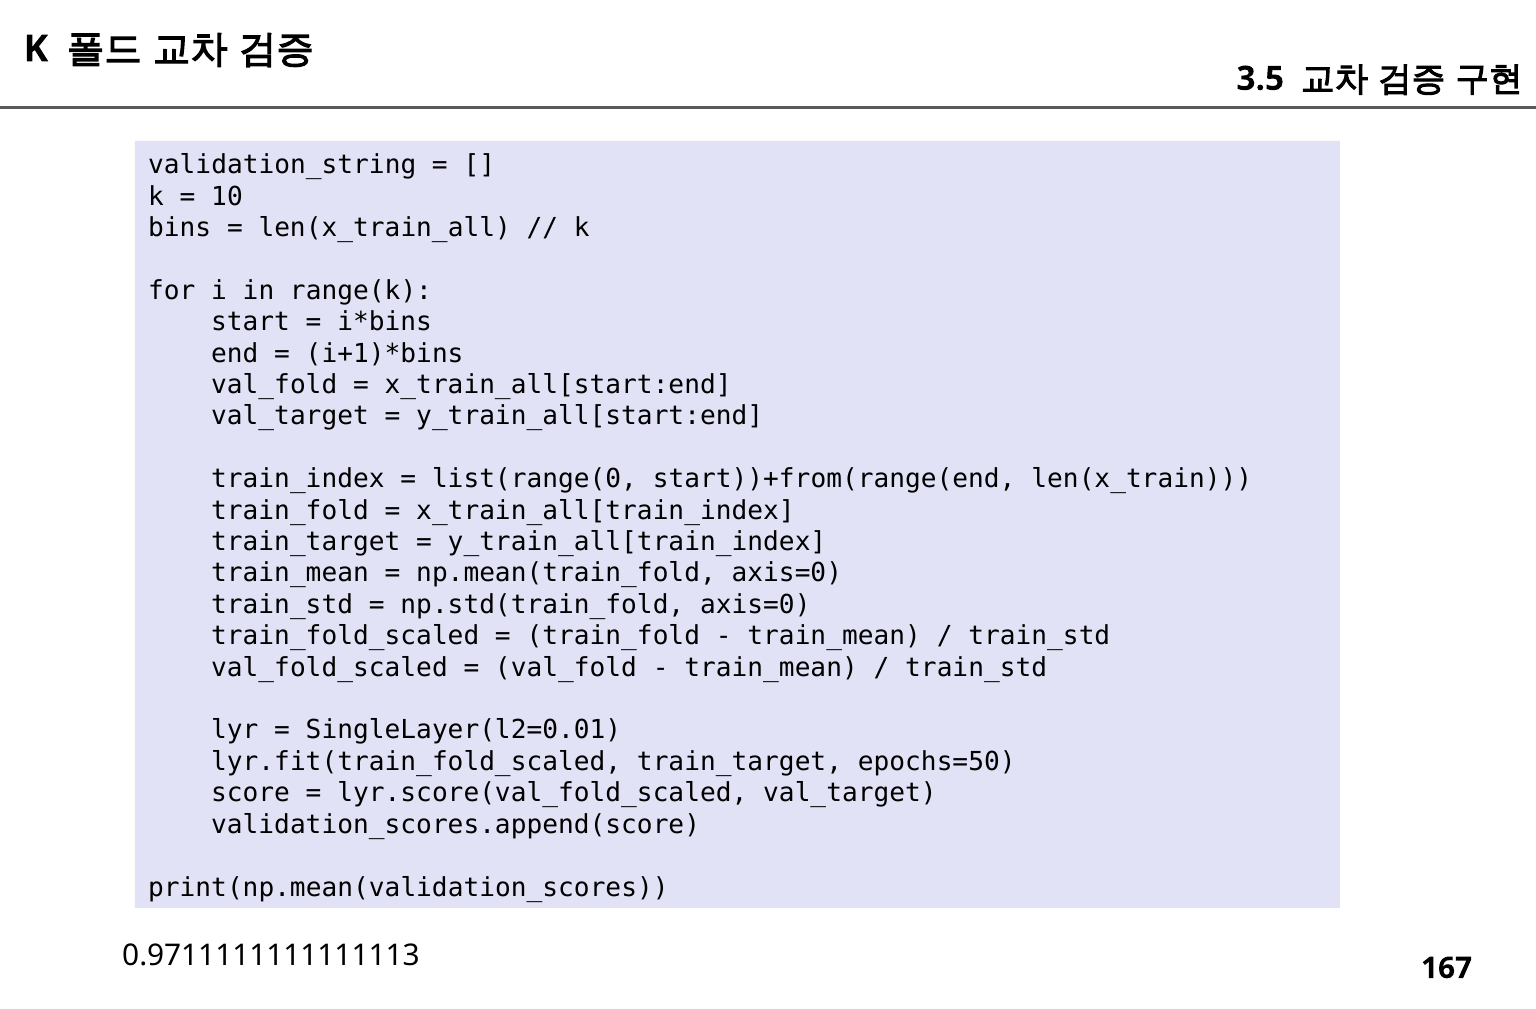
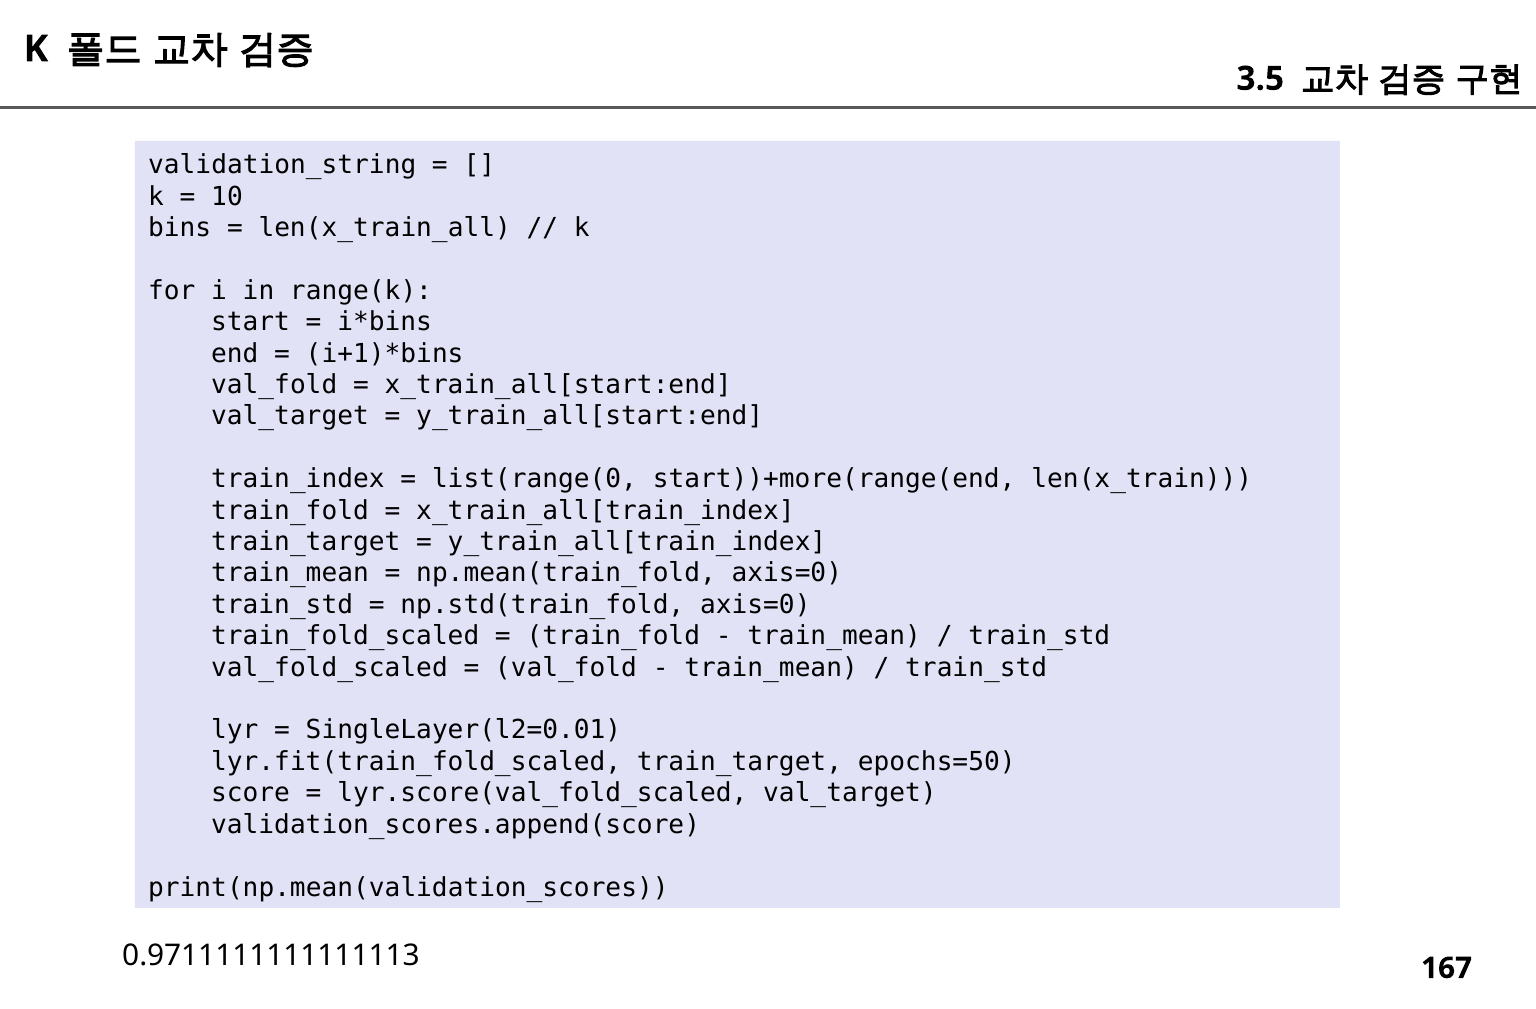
start))+from(range(end: start))+from(range(end -> start))+more(range(end (834, 479)
